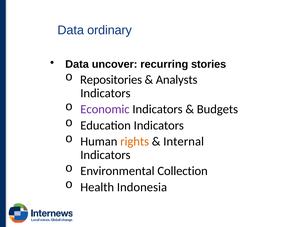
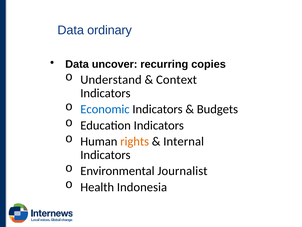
stories: stories -> copies (209, 64)
Repositories: Repositories -> Understand (111, 79)
Analysts: Analysts -> Context (177, 79)
Economic colour: purple -> blue (105, 109)
Collection: Collection -> Journalist (182, 171)
